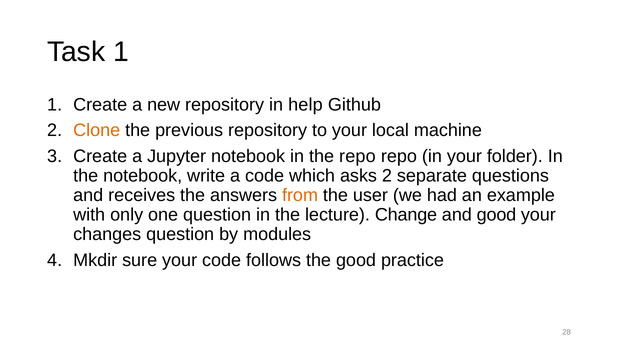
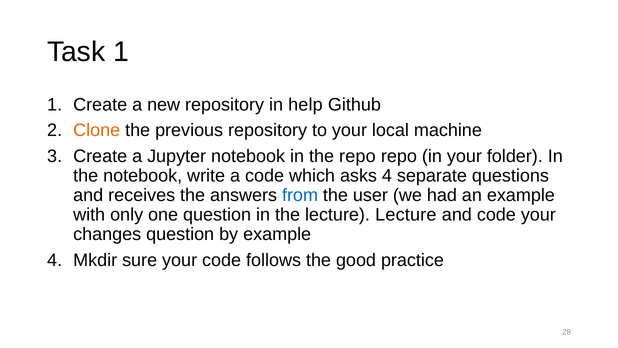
asks 2: 2 -> 4 (387, 176)
from colour: orange -> blue (300, 195)
lecture Change: Change -> Lecture (406, 215)
and good: good -> code (496, 215)
by modules: modules -> example (277, 234)
